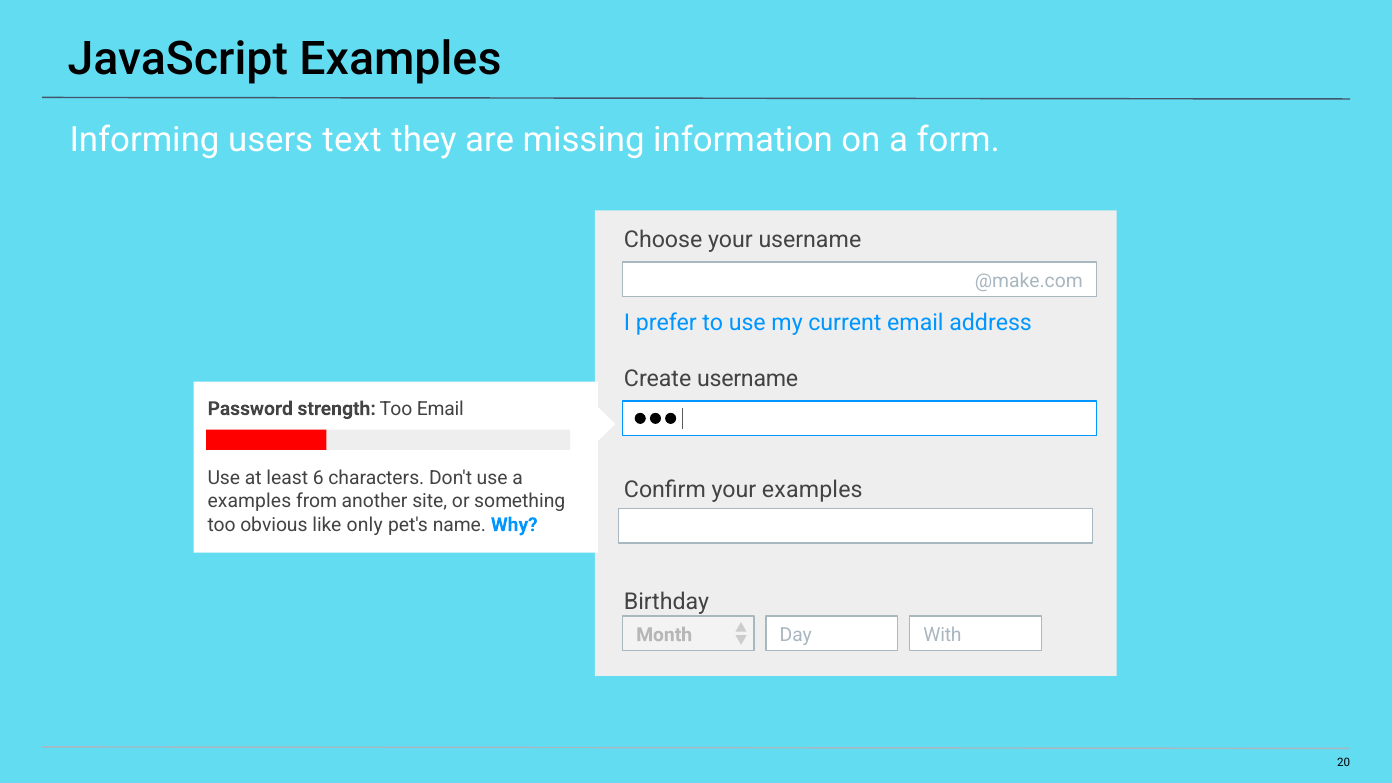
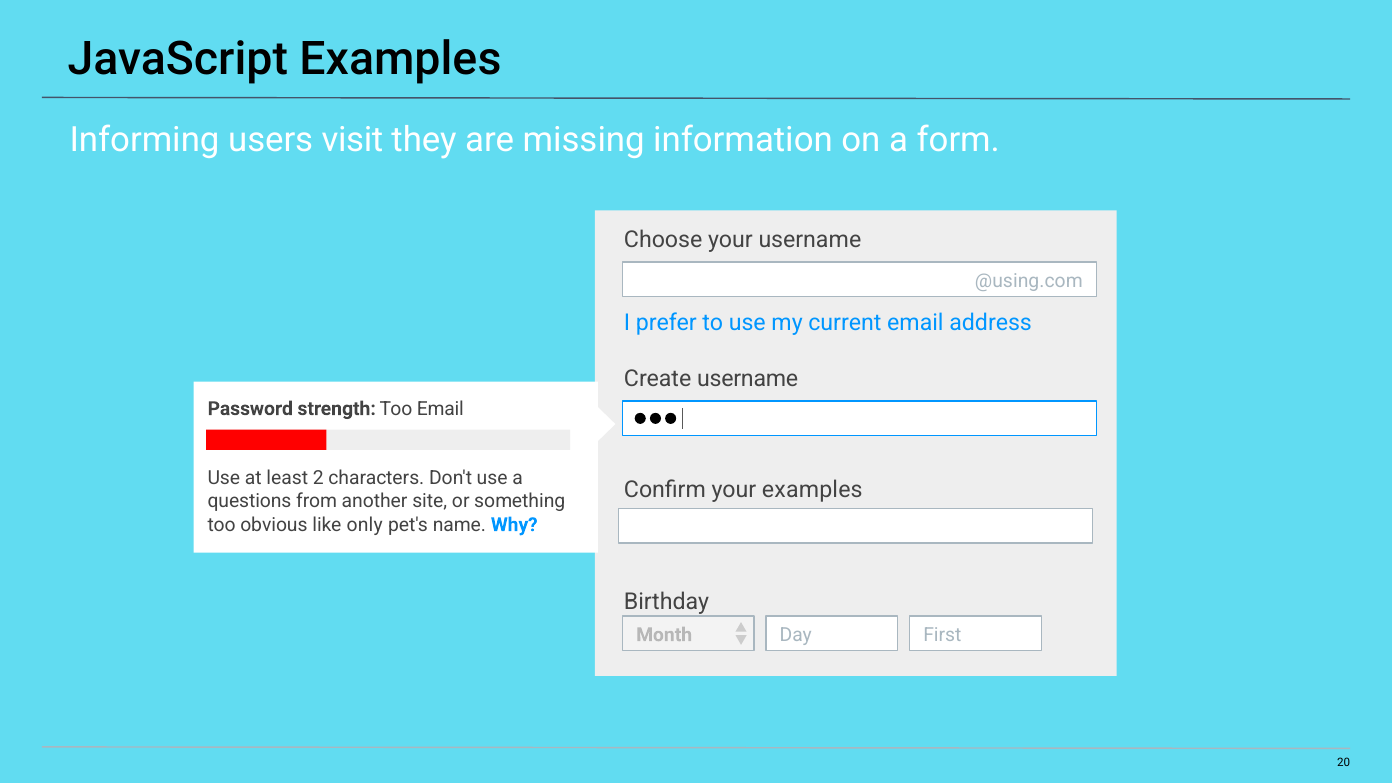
text: text -> visit (352, 140)
@make.com: @make.com -> @using.com (1029, 281)
6: 6 -> 2 (318, 478)
examples: examples -> questions (250, 502)
With: With -> First (942, 635)
